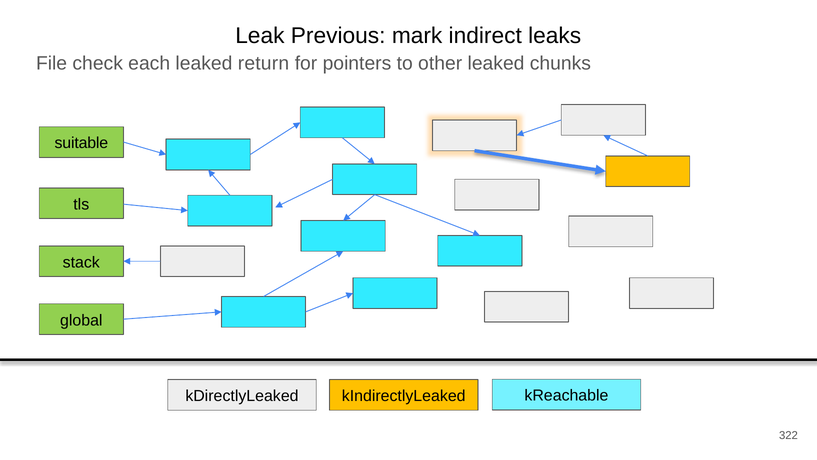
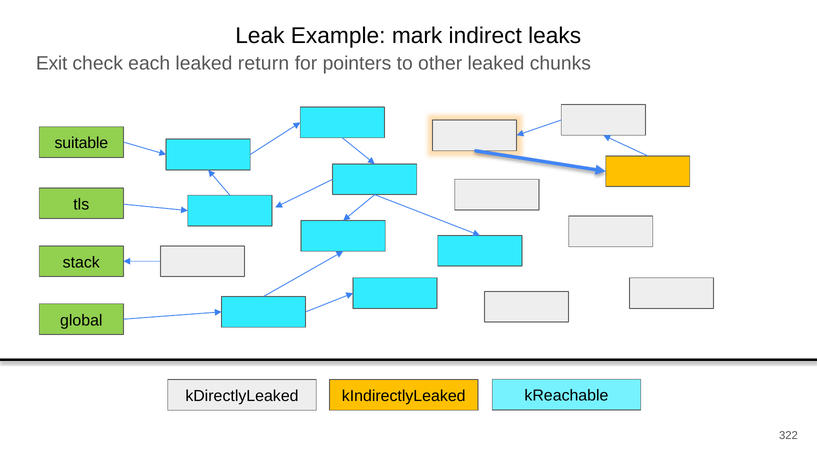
Previous: Previous -> Example (338, 36)
File: File -> Exit (52, 64)
